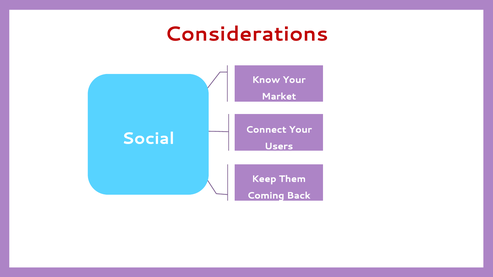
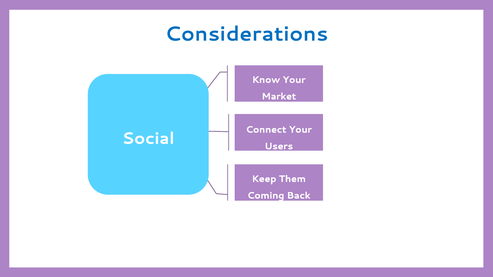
Considerations colour: red -> blue (247, 34)
